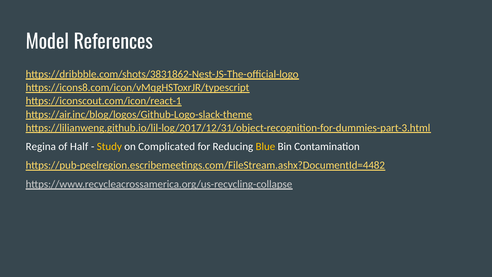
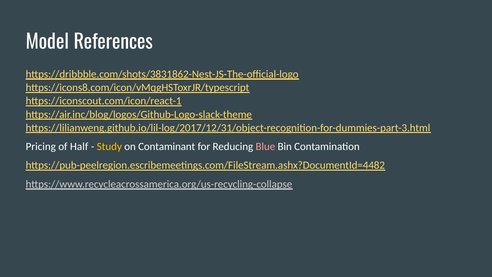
Regina: Regina -> Pricing (41, 146)
Complicated: Complicated -> Contaminant (167, 146)
Blue colour: yellow -> pink (265, 146)
